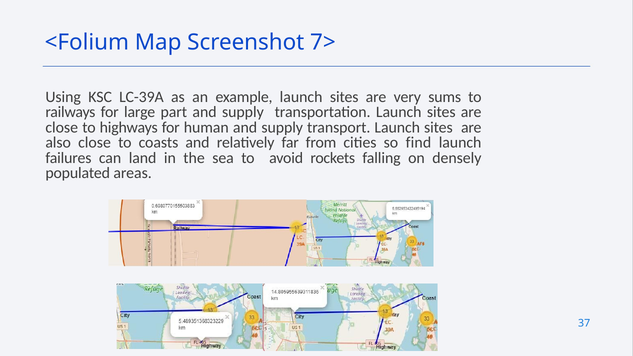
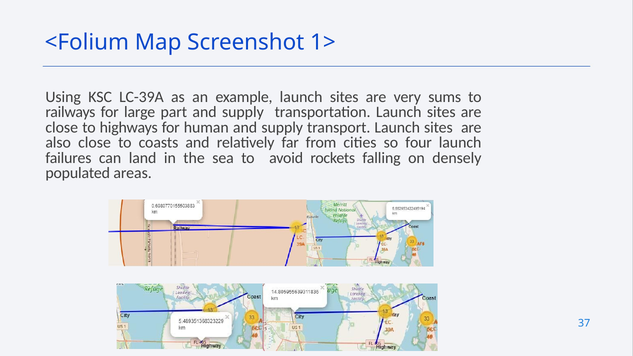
7>: 7> -> 1> (323, 42)
find: find -> four (419, 143)
